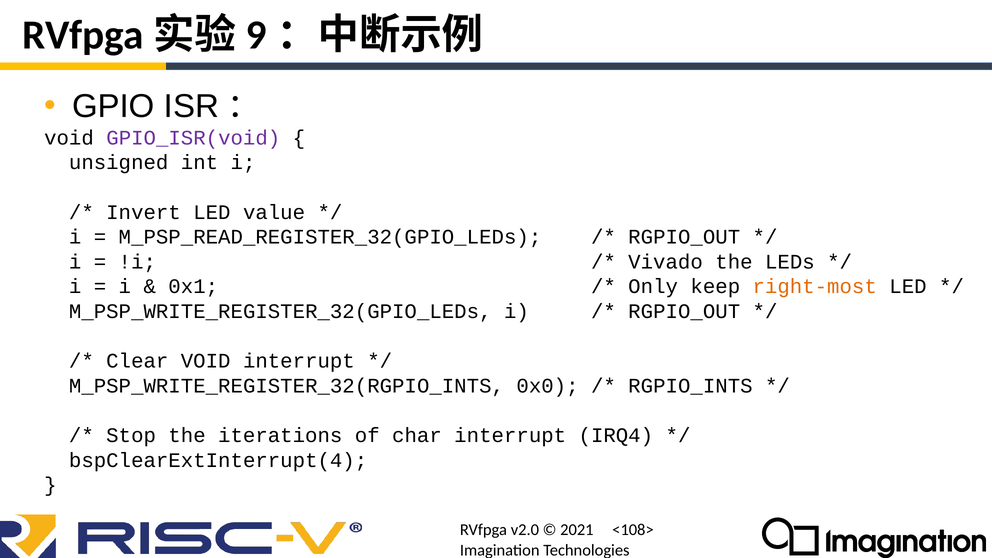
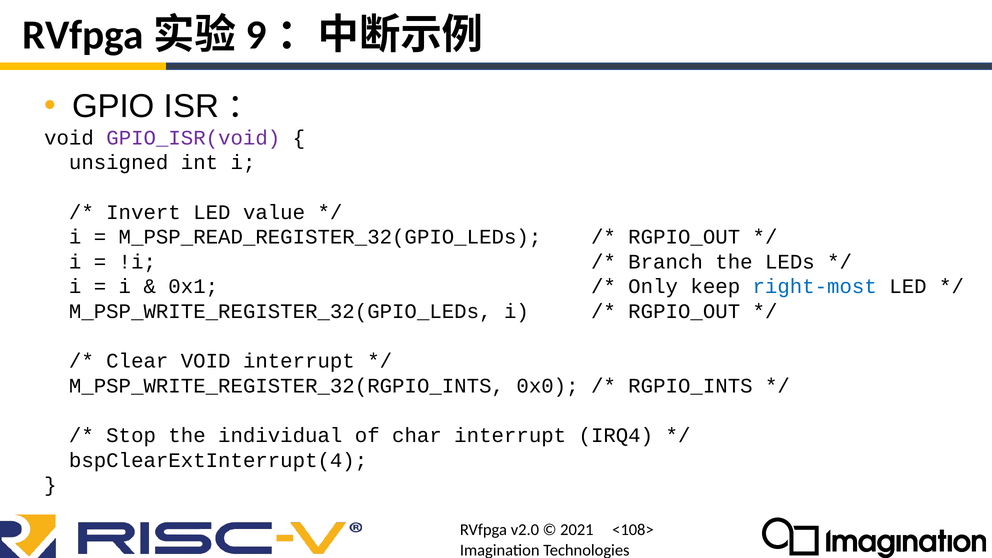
Vivado: Vivado -> Branch (666, 262)
right-most colour: orange -> blue (815, 287)
iterations: iterations -> individual (280, 435)
